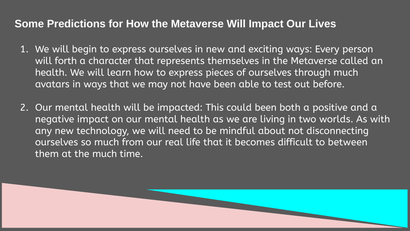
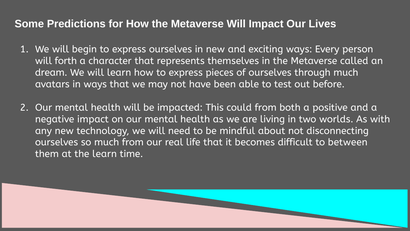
health: health -> dream (51, 72)
could been: been -> from (266, 107)
the much: much -> learn (105, 154)
